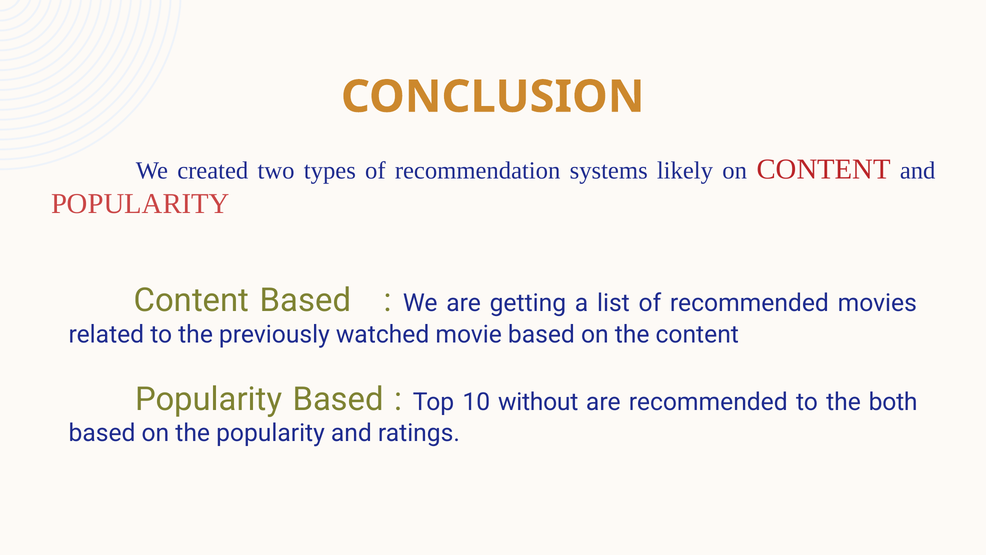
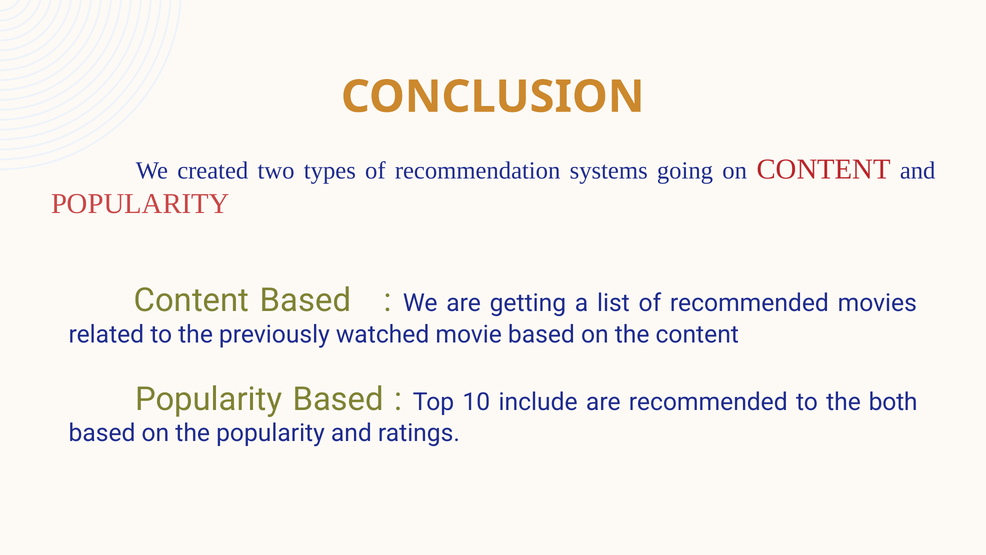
likely: likely -> going (685, 171)
without: without -> include (538, 402)
